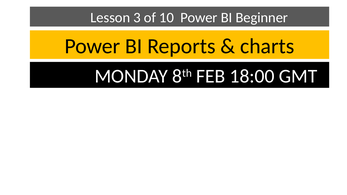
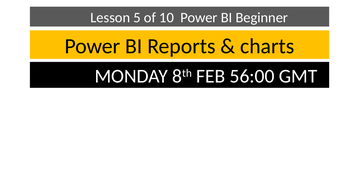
3: 3 -> 5 (137, 18)
18:00: 18:00 -> 56:00 (252, 76)
